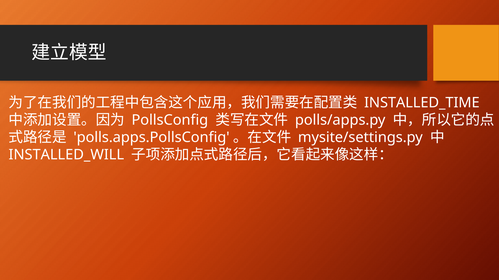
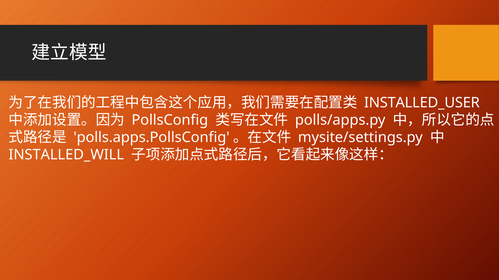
INSTALLED_TIME: INSTALLED_TIME -> INSTALLED_USER (422, 103)
